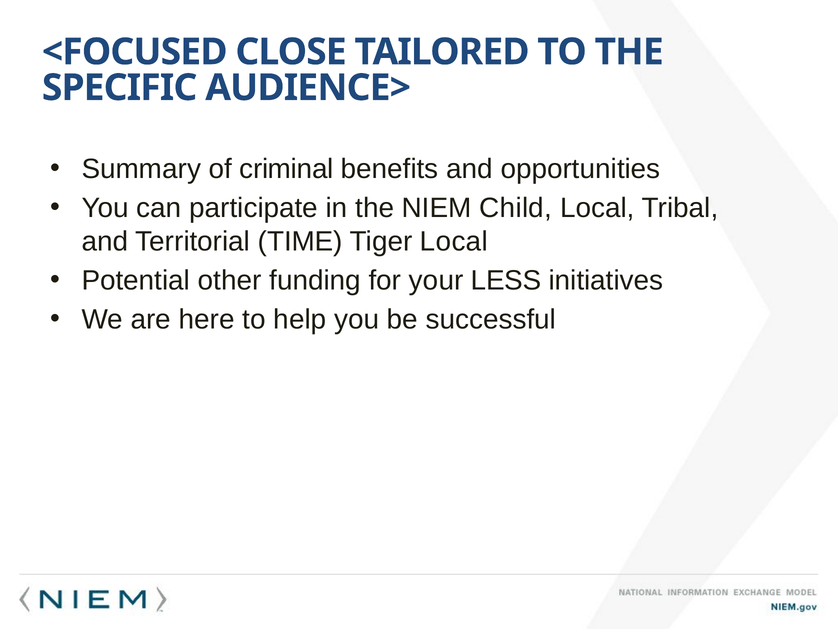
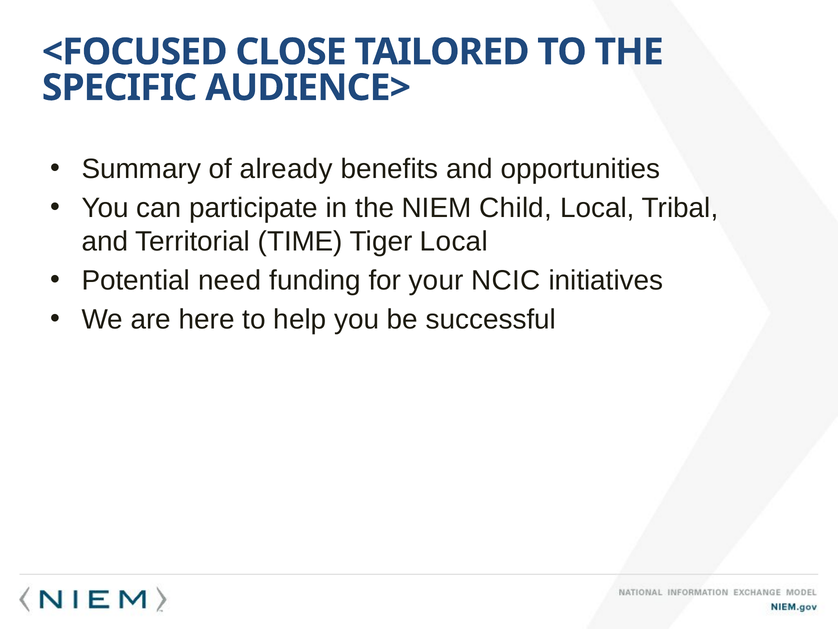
criminal: criminal -> already (286, 169)
other: other -> need (230, 280)
LESS: LESS -> NCIC (506, 280)
